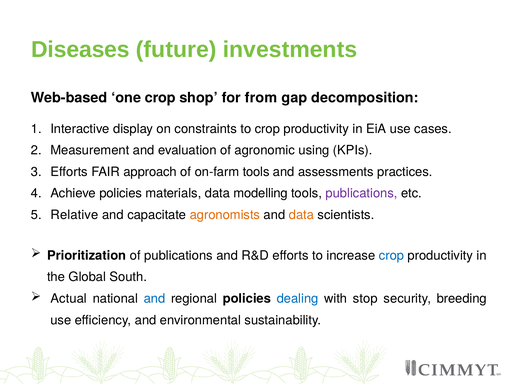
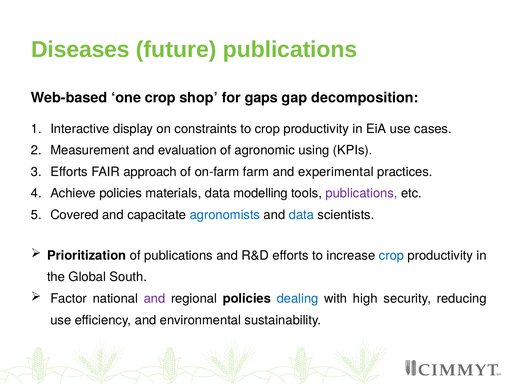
future investments: investments -> publications (290, 50)
from: from -> gaps (261, 98)
on-farm tools: tools -> farm (256, 172)
assessments: assessments -> experimental (336, 172)
Relative: Relative -> Covered (75, 215)
agronomists colour: orange -> blue (225, 215)
data colour: orange -> blue (301, 215)
Actual: Actual -> Factor (69, 299)
and colour: blue -> purple (155, 299)
stop: stop -> high (365, 299)
breeding: breeding -> reducing (462, 299)
